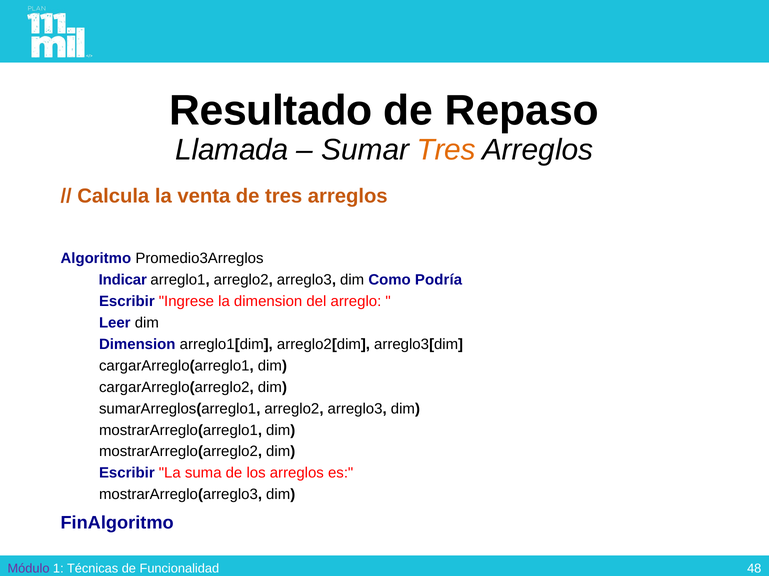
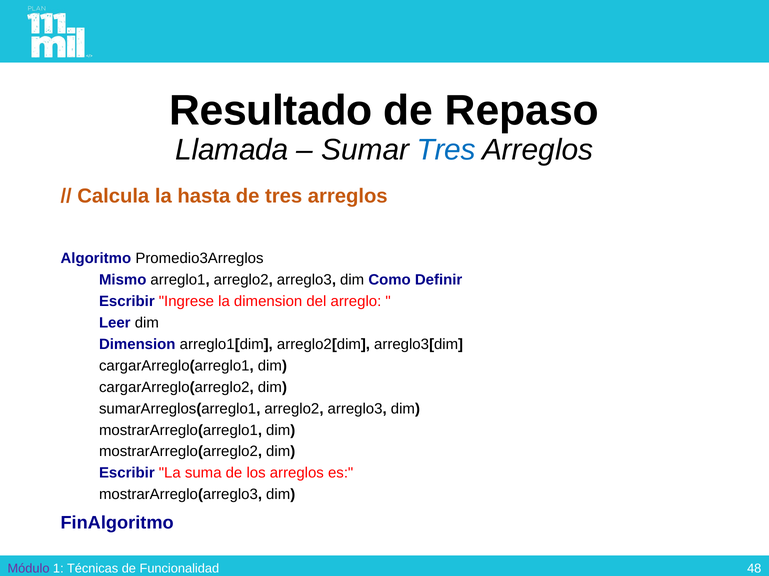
Tres colour: orange -> blue (446, 150)
venta: venta -> hasta (204, 196)
Indicar: Indicar -> Mismo (123, 280)
Podría: Podría -> Definir (439, 280)
